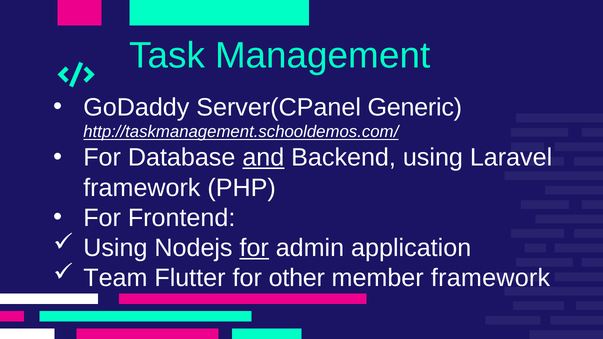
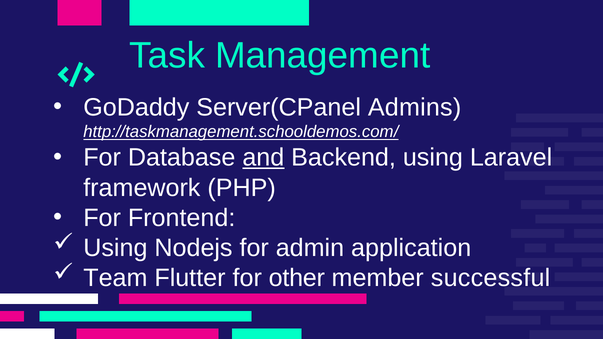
Generic: Generic -> Admins (415, 107)
for underline: present -> none (254, 248)
member framework: framework -> successful (491, 278)
